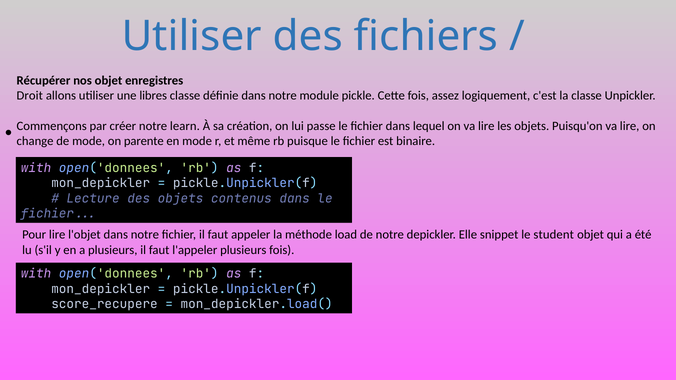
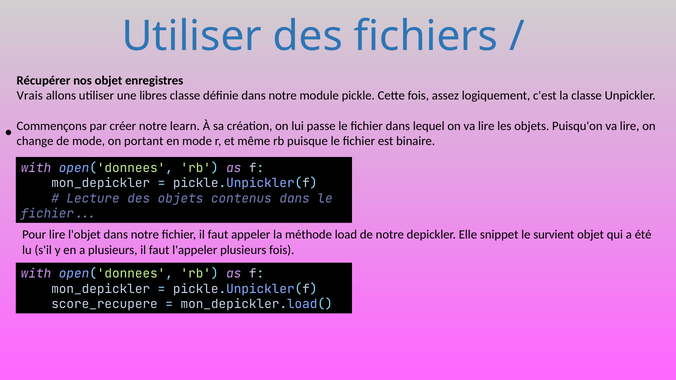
Droit: Droit -> Vrais (30, 96)
parente: parente -> portant (144, 141)
student: student -> survient (554, 235)
